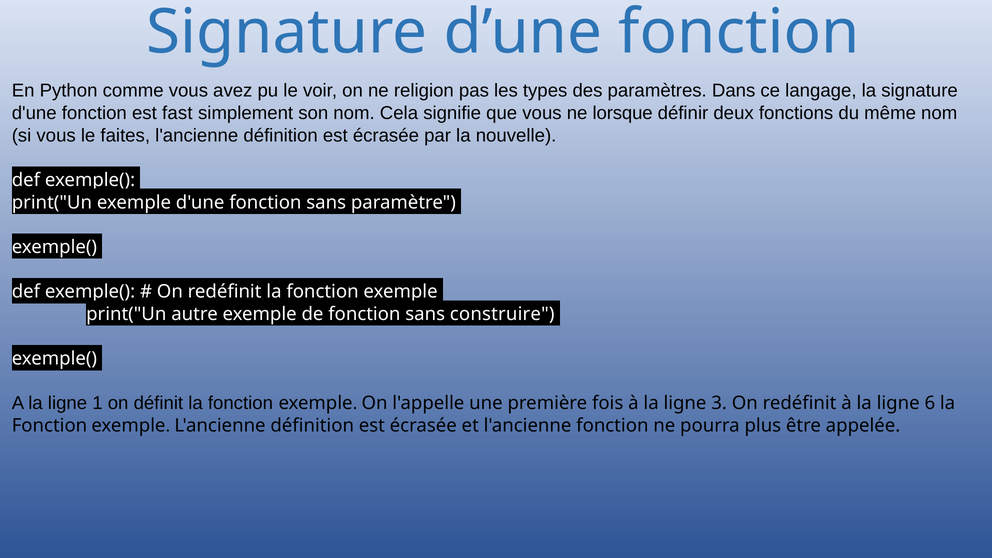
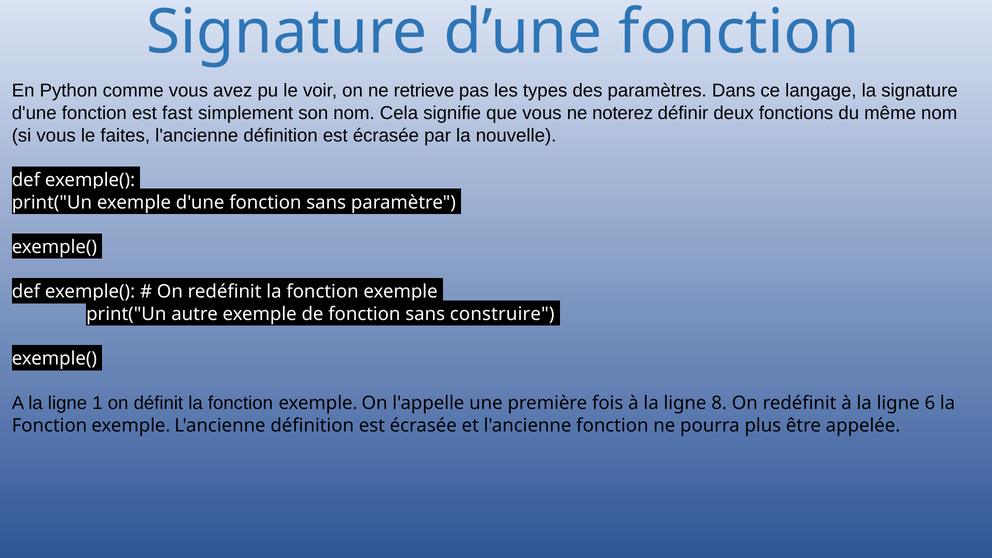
religion: religion -> retrieve (424, 91)
lorsque: lorsque -> noterez (623, 113)
3: 3 -> 8 (719, 403)
